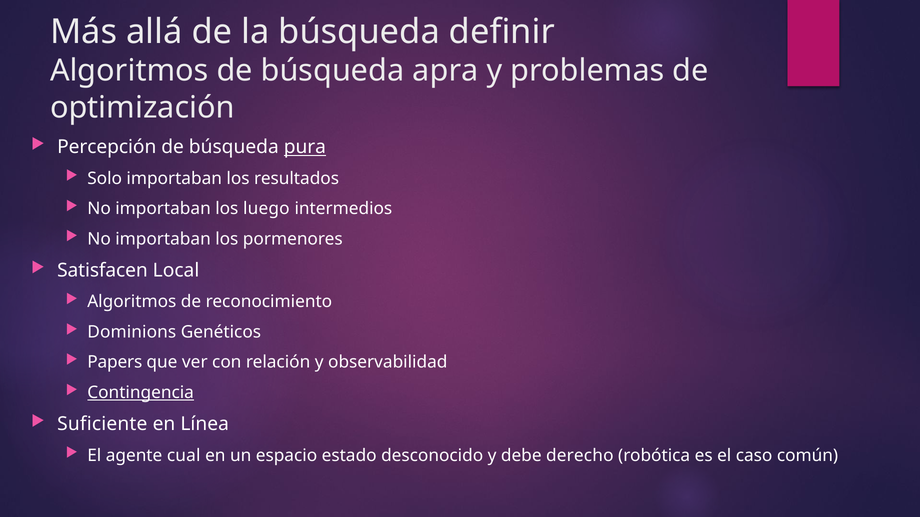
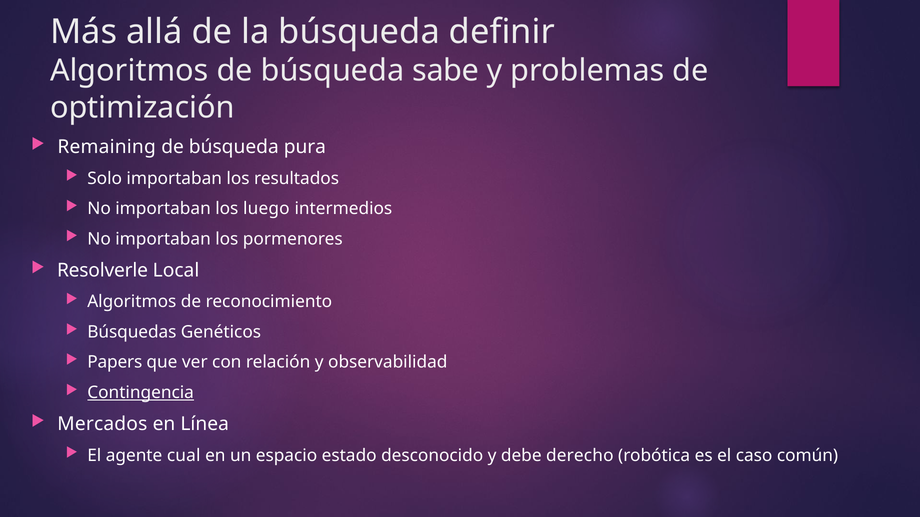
apra: apra -> sabe (446, 71)
Percepción: Percepción -> Remaining (107, 147)
pura underline: present -> none (305, 147)
Satisfacen: Satisfacen -> Resolverle (103, 271)
Dominions: Dominions -> Búsquedas (132, 332)
Suficiente: Suficiente -> Mercados (102, 425)
